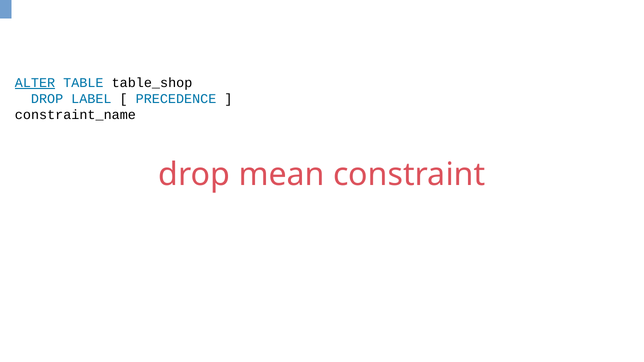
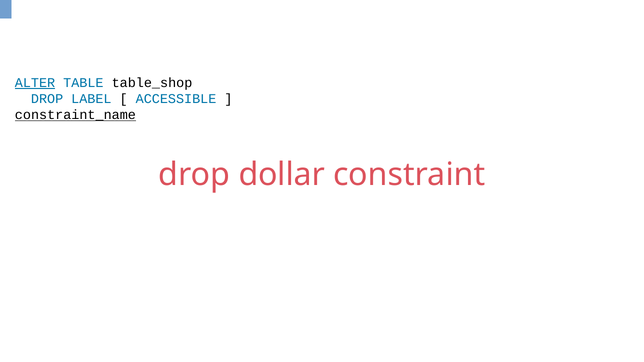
PRECEDENCE: PRECEDENCE -> ACCESSIBLE (176, 99)
constraint_name underline: none -> present (75, 115)
mean: mean -> dollar (282, 175)
